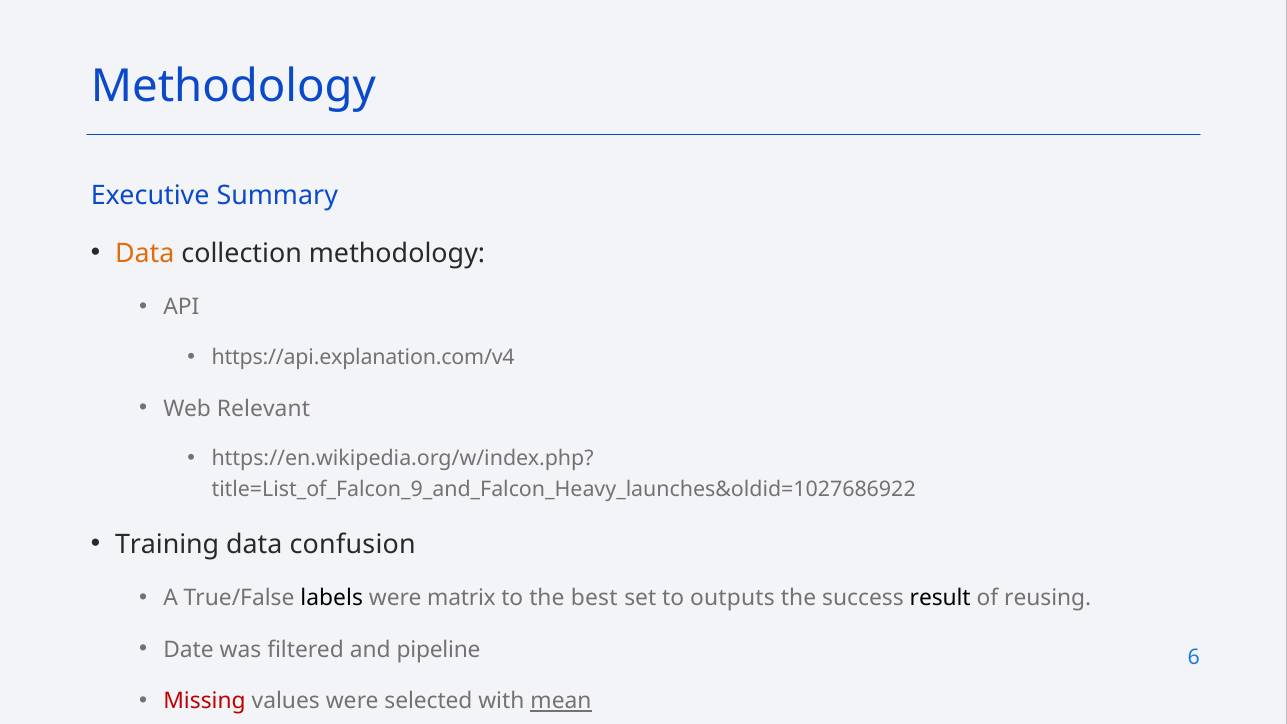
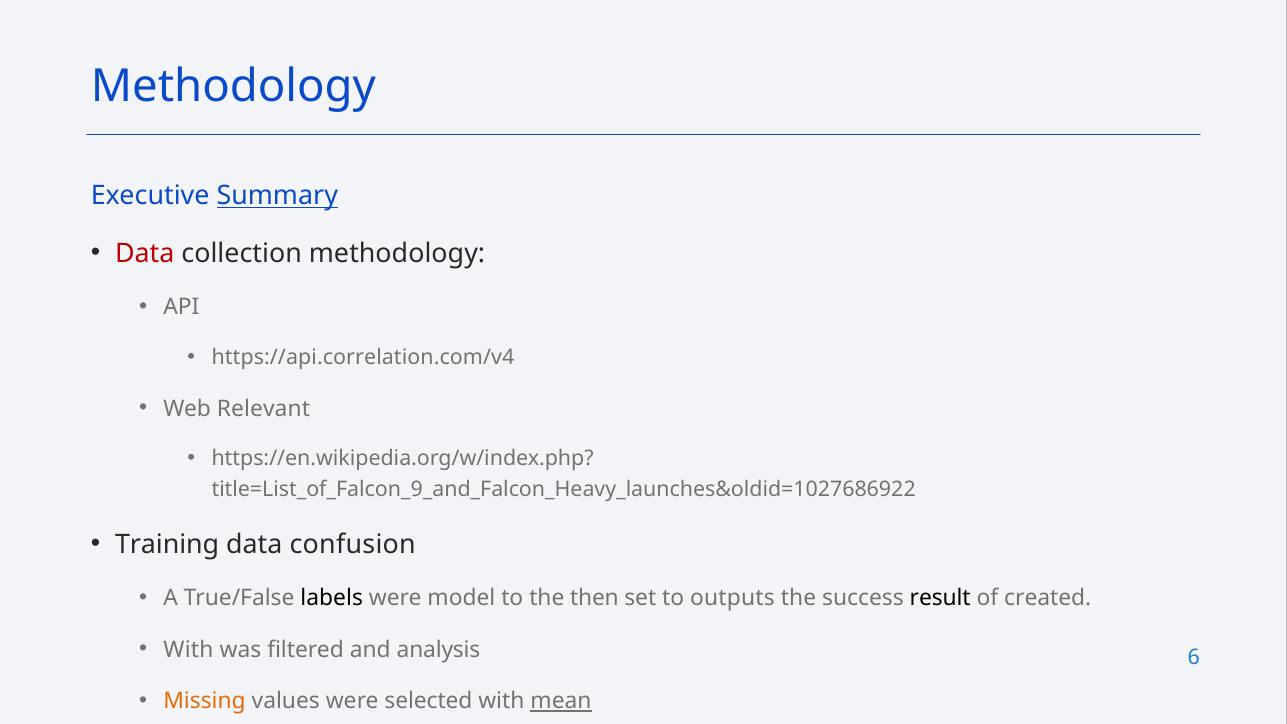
Summary underline: none -> present (277, 196)
Data colour: orange -> red (145, 253)
https://api.explanation.com/v4: https://api.explanation.com/v4 -> https://api.correlation.com/v4 (363, 358)
matrix: matrix -> model (461, 598)
best: best -> then (594, 598)
reusing: reusing -> created (1048, 598)
Date: Date -> With (188, 650)
pipeline: pipeline -> analysis (439, 650)
Missing colour: red -> orange (204, 701)
